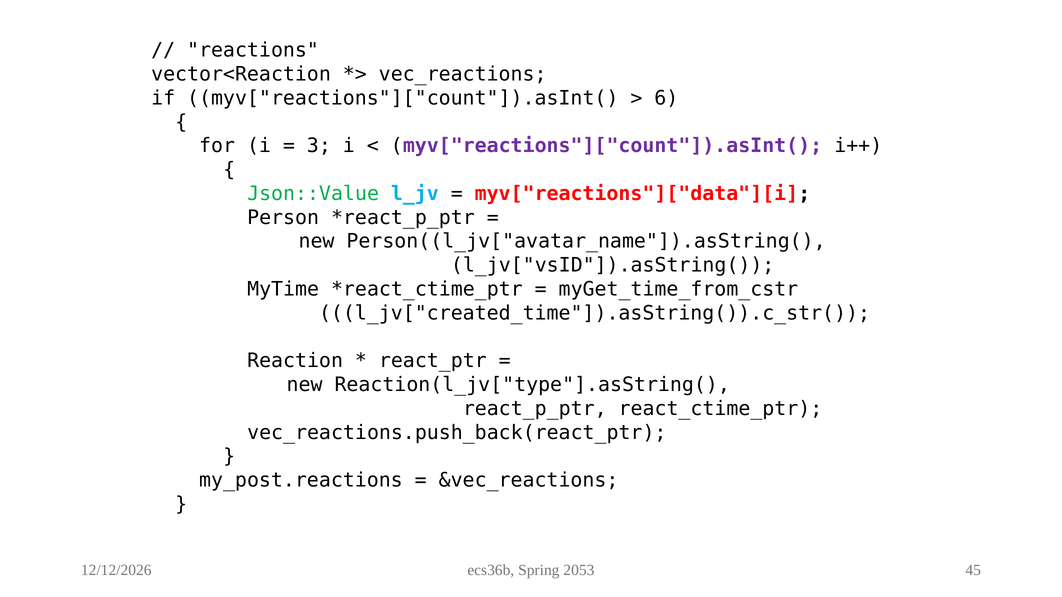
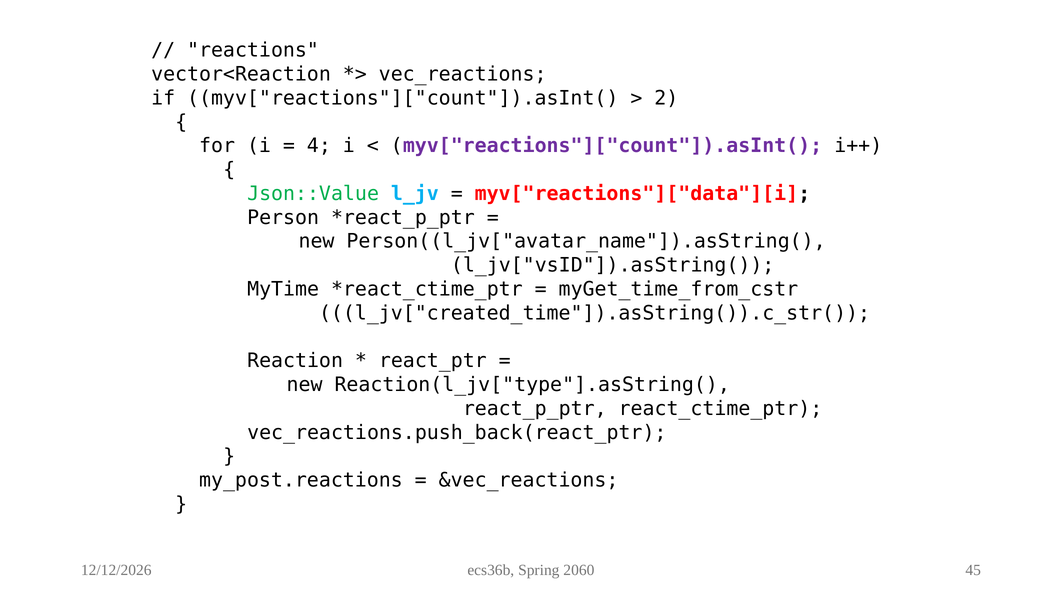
6: 6 -> 2 (666, 98)
3: 3 -> 4 (319, 146)
2053: 2053 -> 2060 (579, 571)
